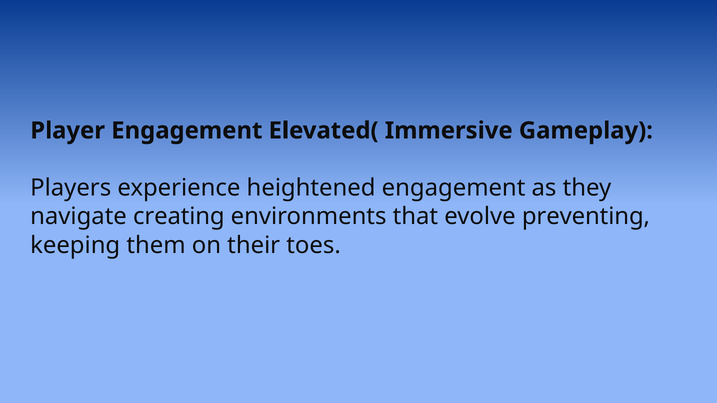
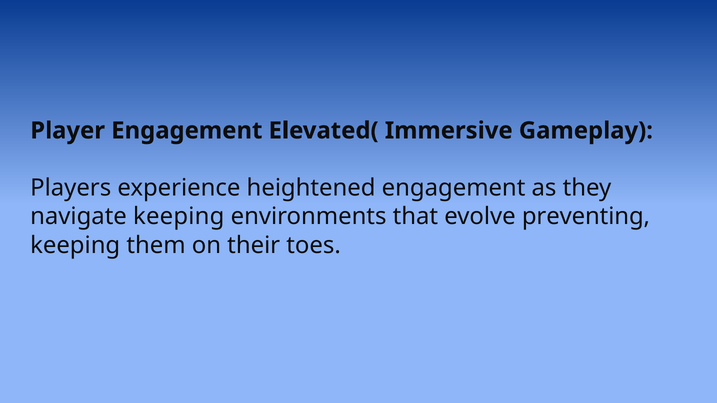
navigate creating: creating -> keeping (179, 217)
